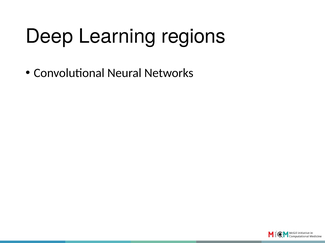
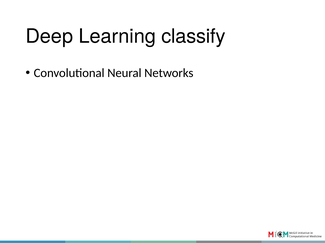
regions: regions -> classify (193, 36)
